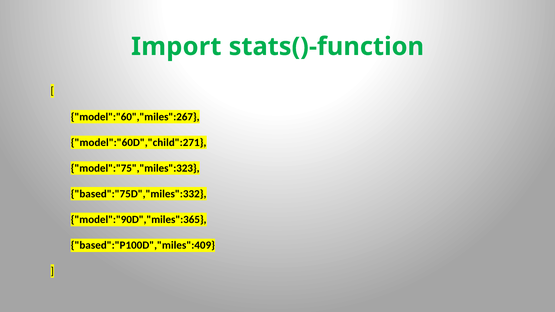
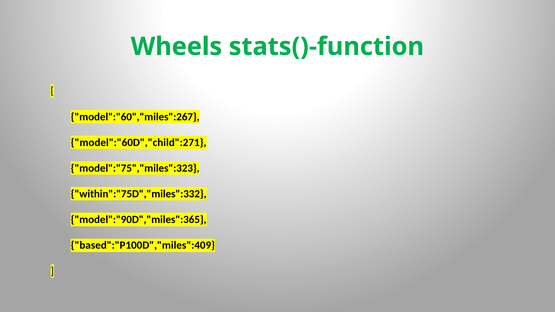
Import: Import -> Wheels (176, 47)
based":"75D","miles":332: based":"75D","miles":332 -> within":"75D","miles":332 (139, 194)
